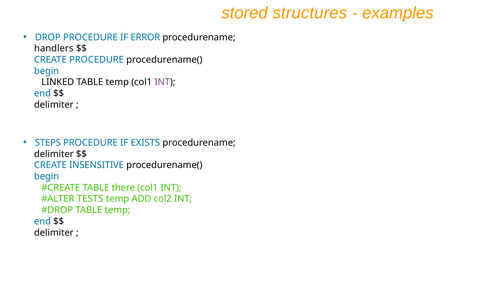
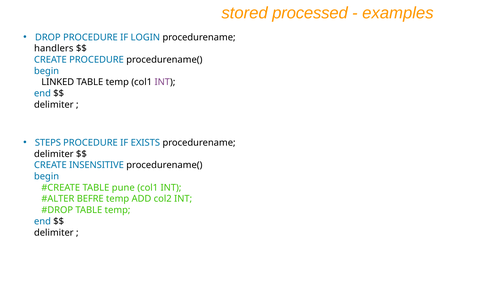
structures: structures -> processed (310, 13)
ERROR: ERROR -> LOGIN (145, 37)
there: there -> pune (123, 188)
TESTS: TESTS -> BEFRE (90, 199)
